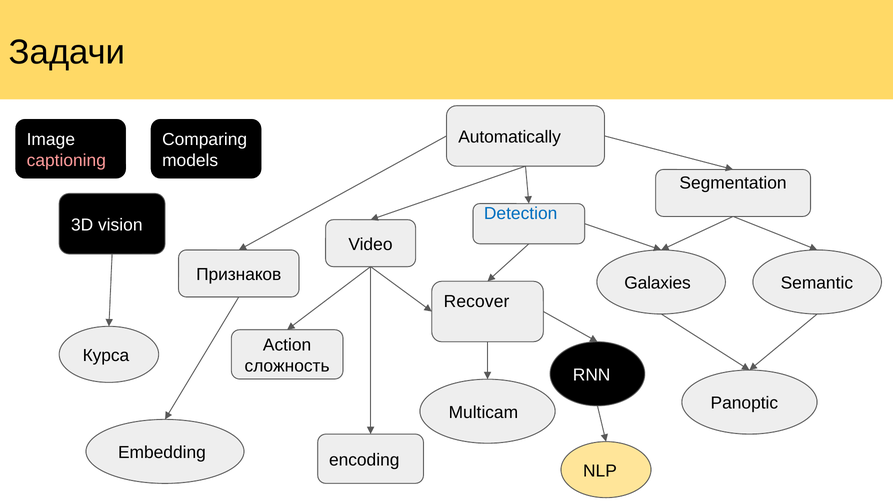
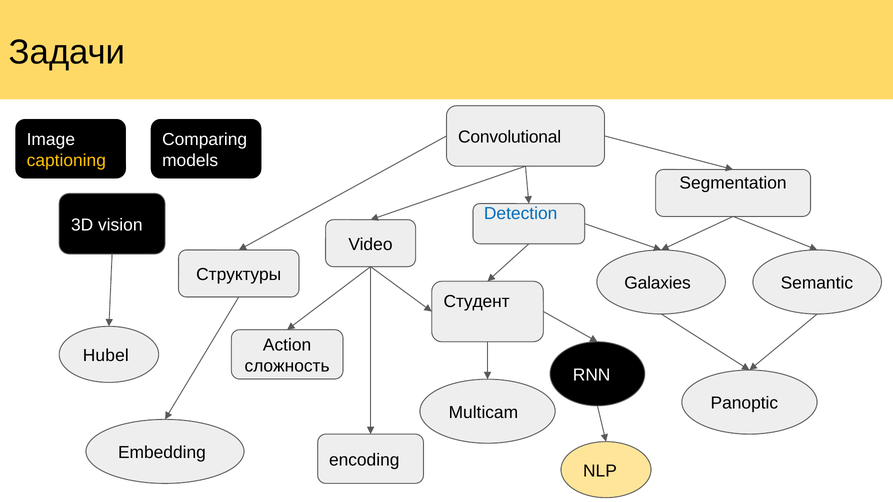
Automatically: Automatically -> Convolutional (510, 137)
captioning colour: pink -> yellow (66, 160)
Признаков: Признаков -> Структуры (239, 275)
Recover: Recover -> Студент (477, 302)
Курса: Курса -> Hubel (106, 356)
